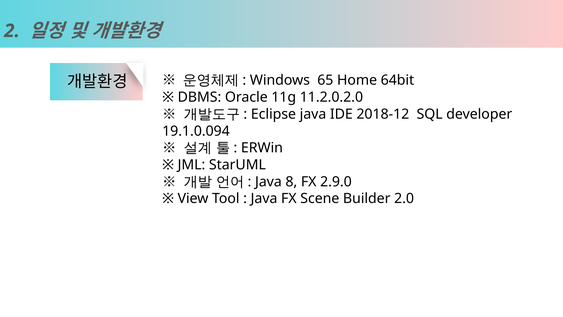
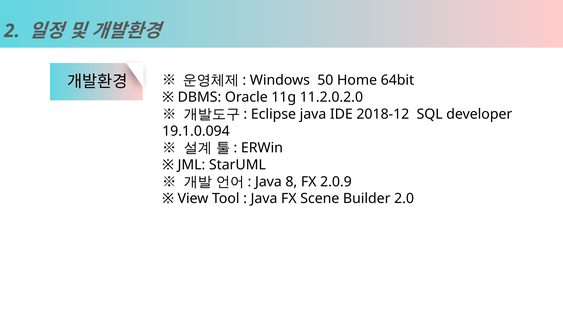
65: 65 -> 50 (325, 80)
2.9.0: 2.9.0 -> 2.0.9 (336, 182)
